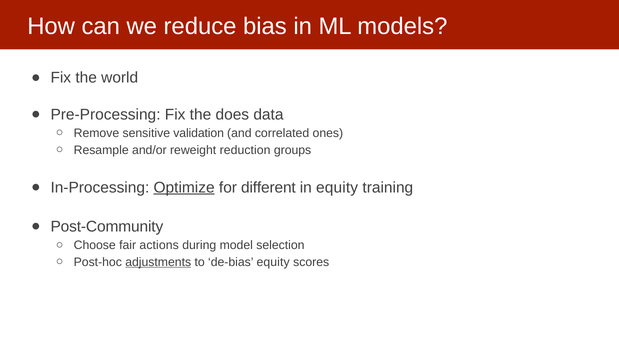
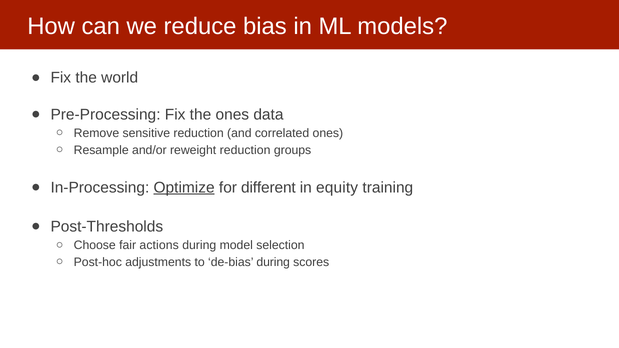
the does: does -> ones (232, 115)
sensitive validation: validation -> reduction (199, 133)
Post-Community: Post-Community -> Post-Thresholds (107, 227)
adjustments underline: present -> none (158, 262)
de-bias equity: equity -> during (273, 262)
